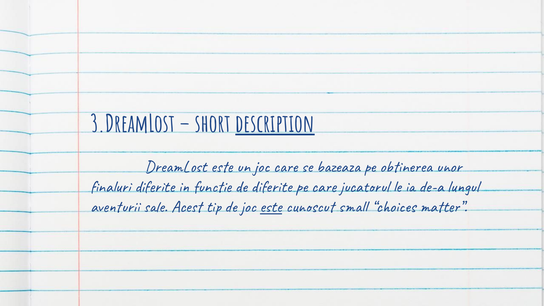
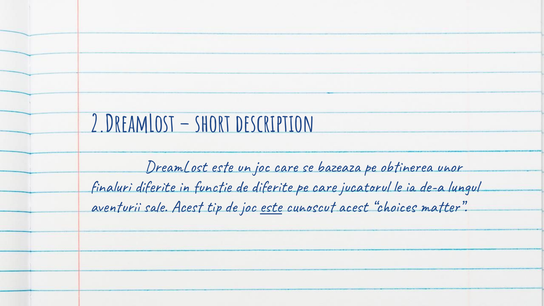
3.DreamLost: 3.DreamLost -> 2.DreamLost (133, 124)
description underline: present -> none (275, 124)
cunoscut small: small -> acest (353, 207)
